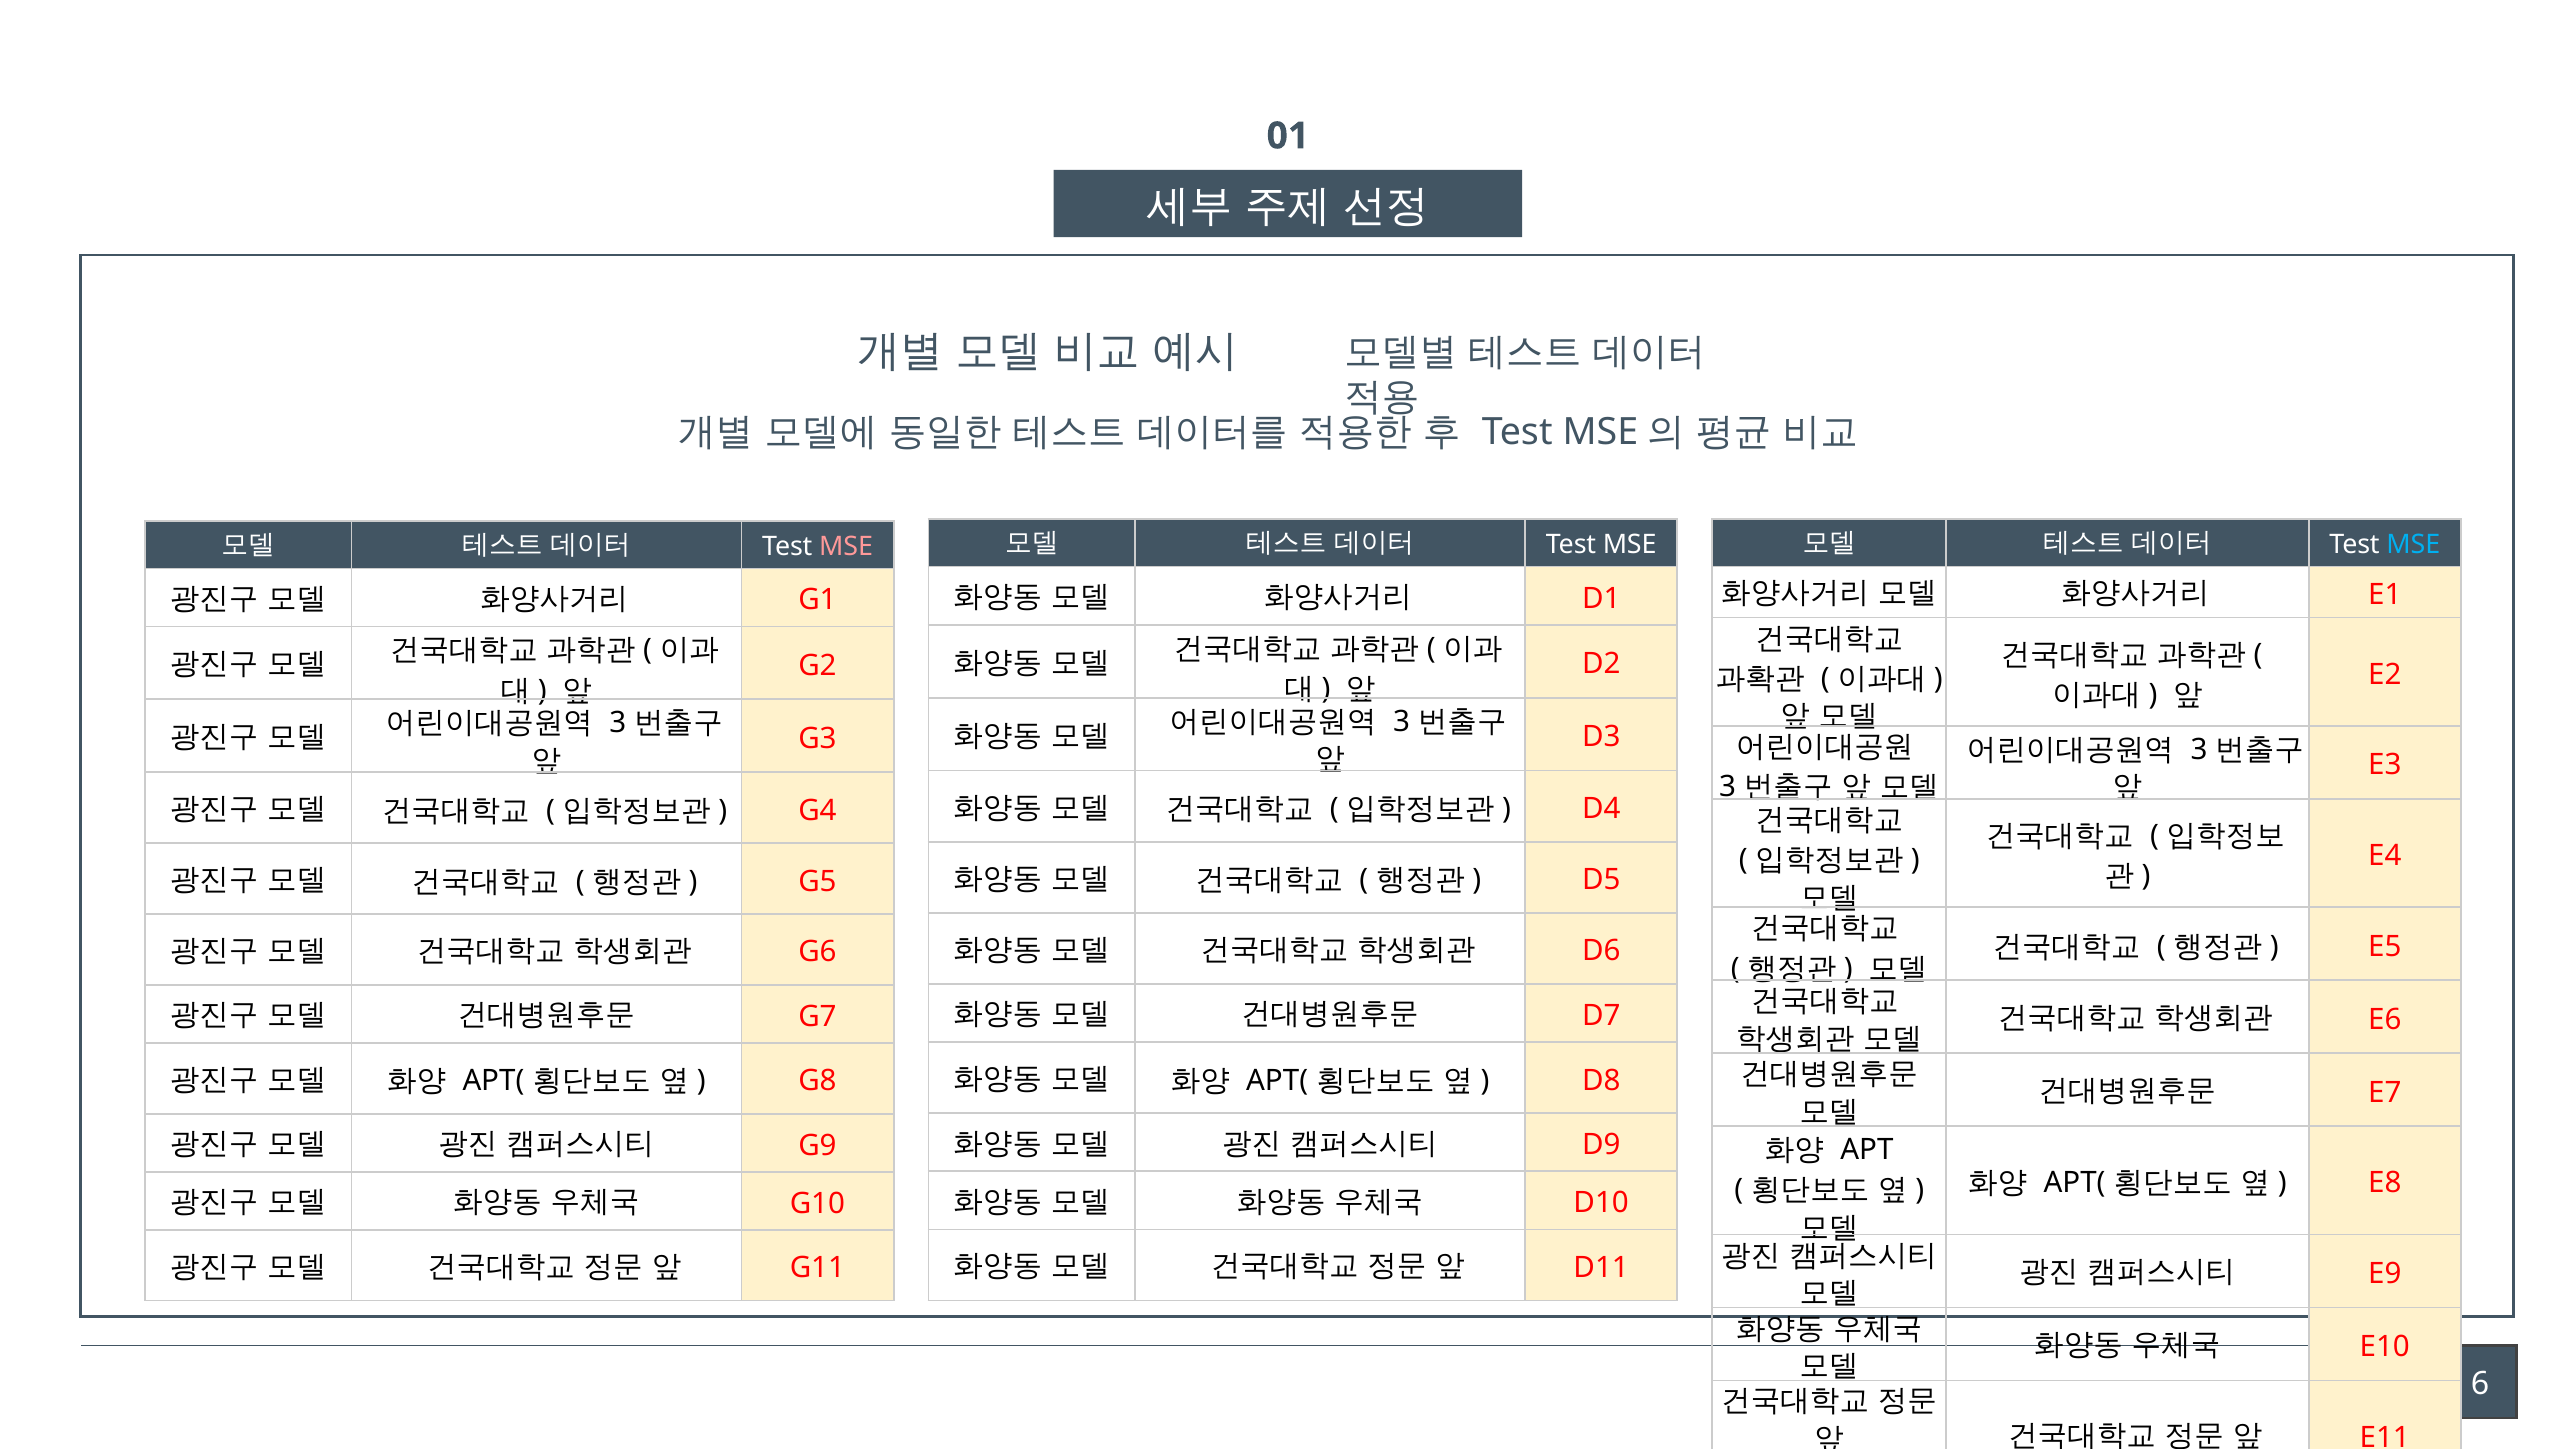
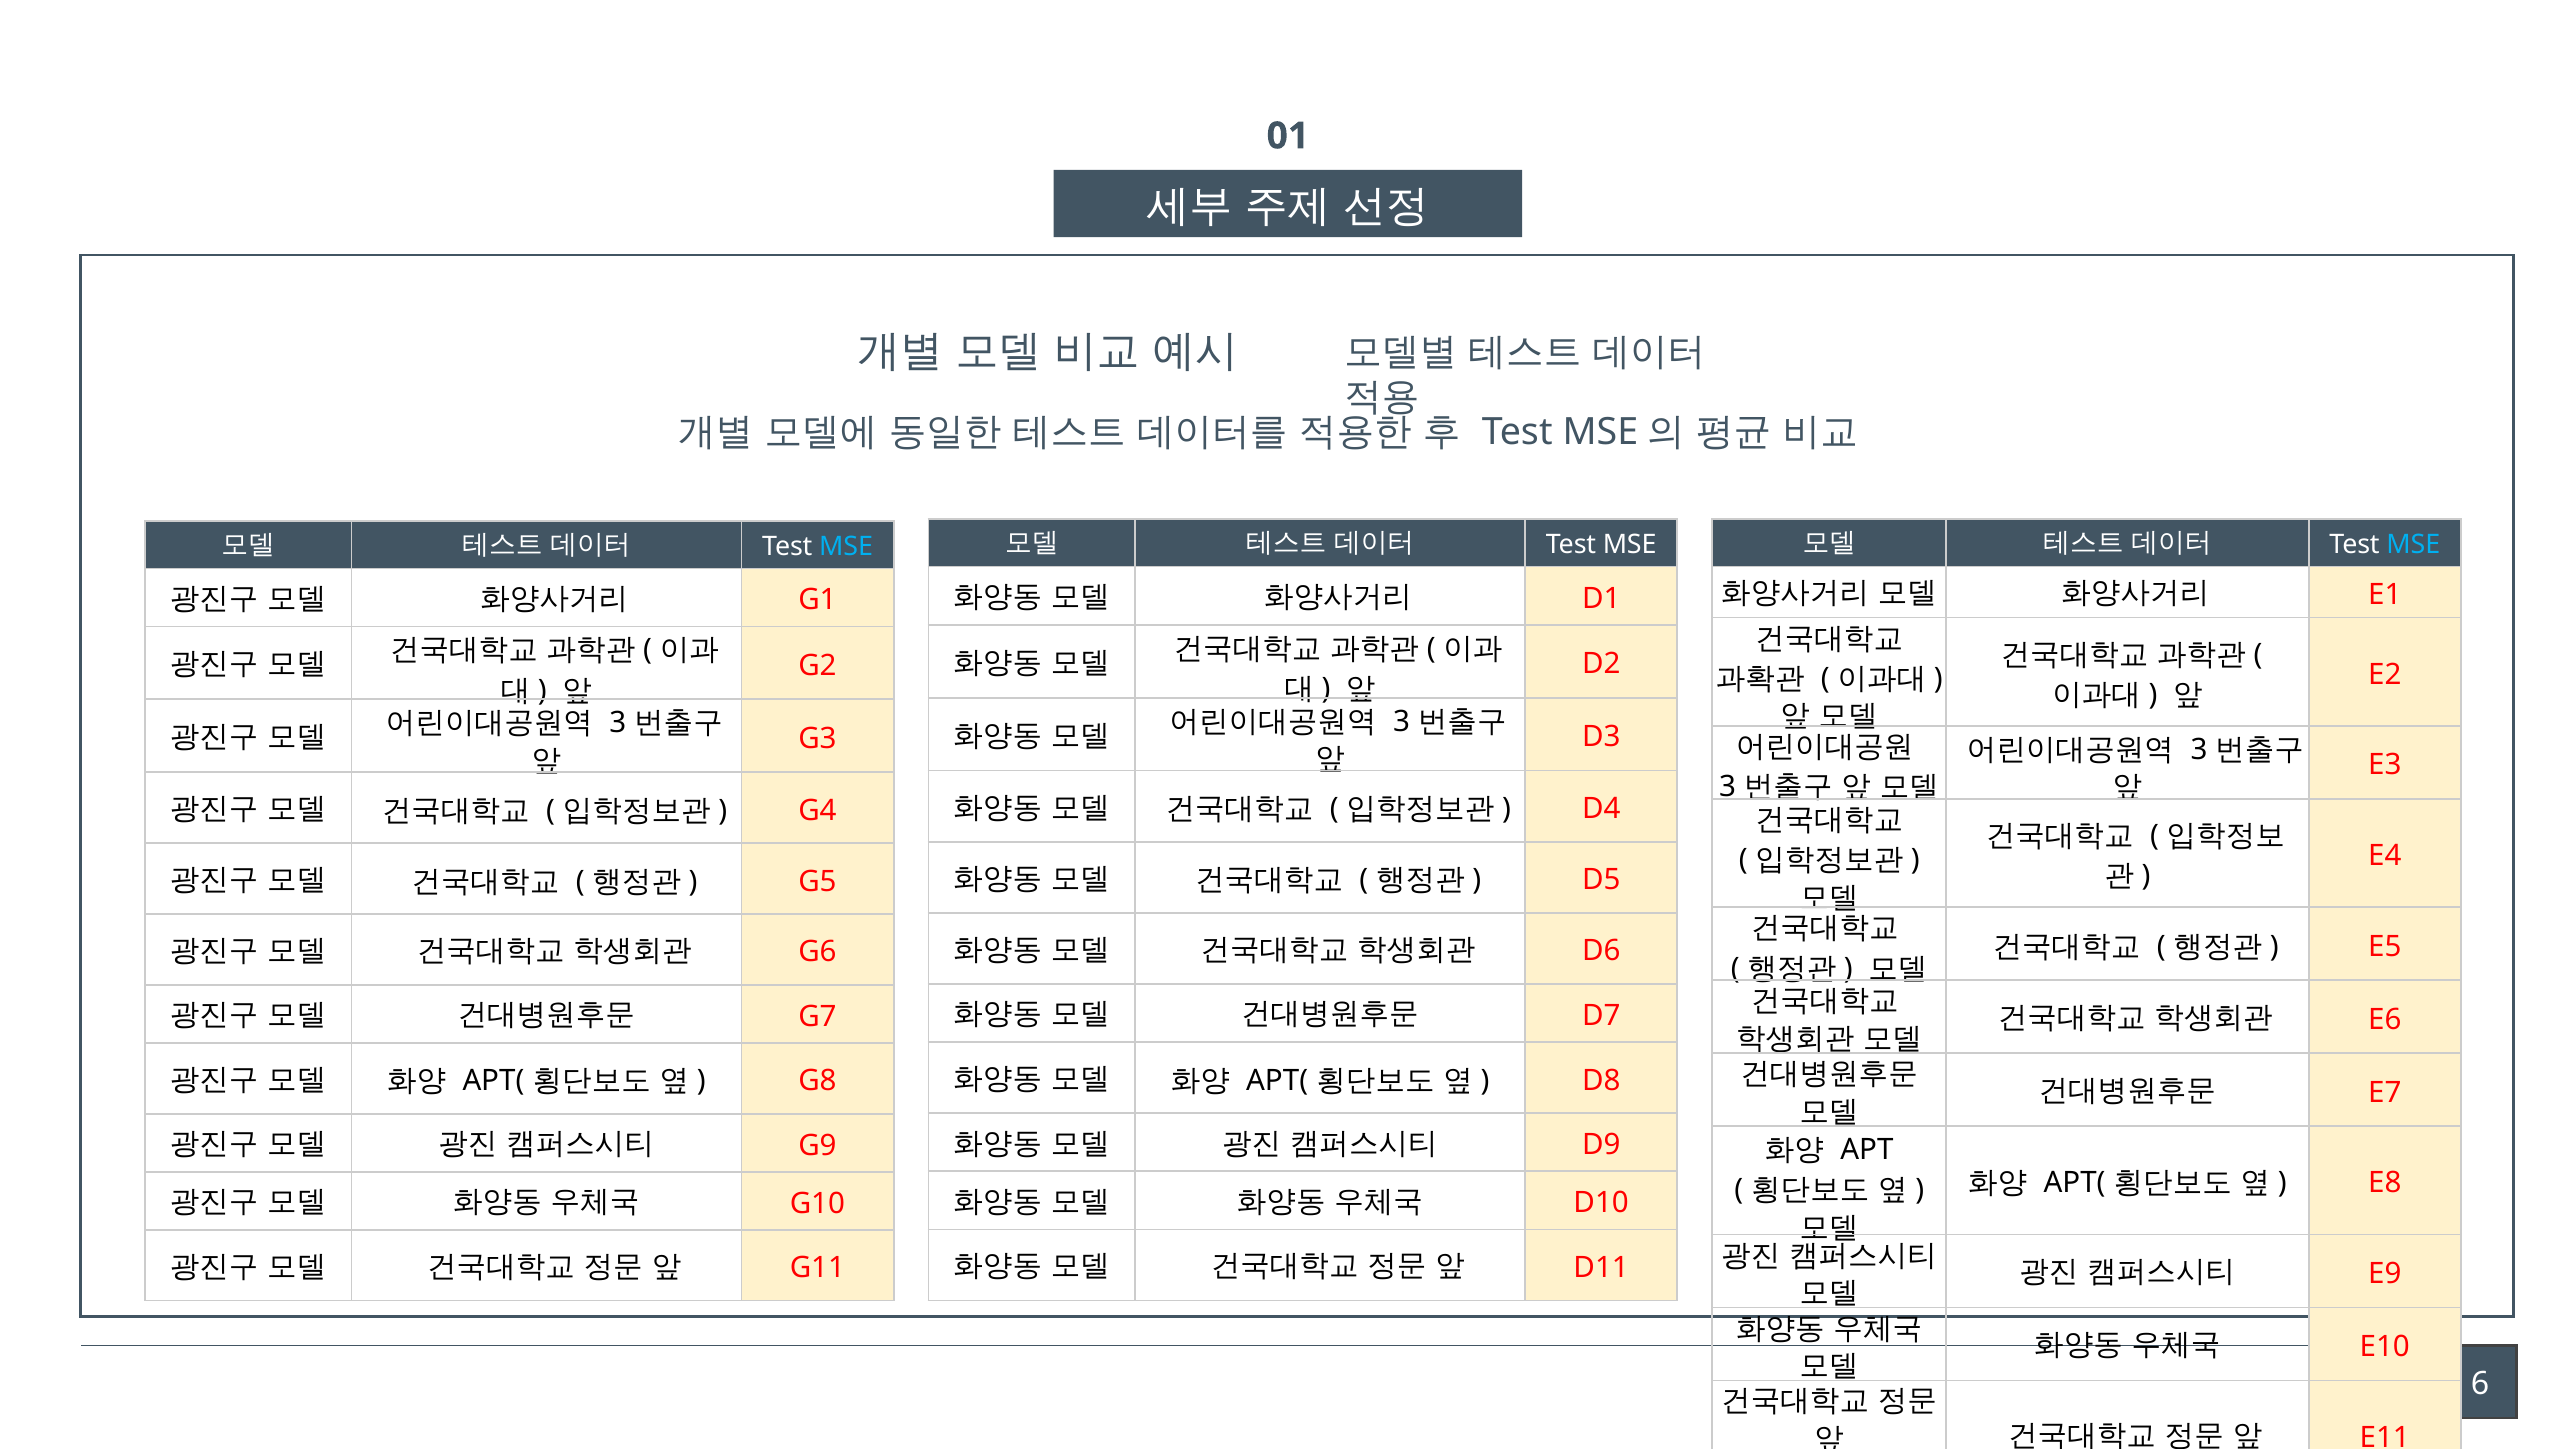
MSE colour: pink -> light blue (846, 546)
